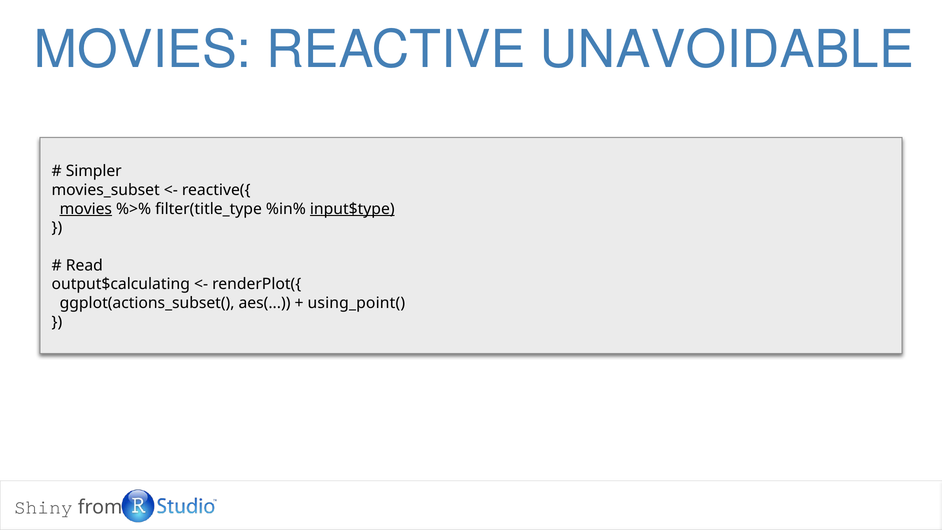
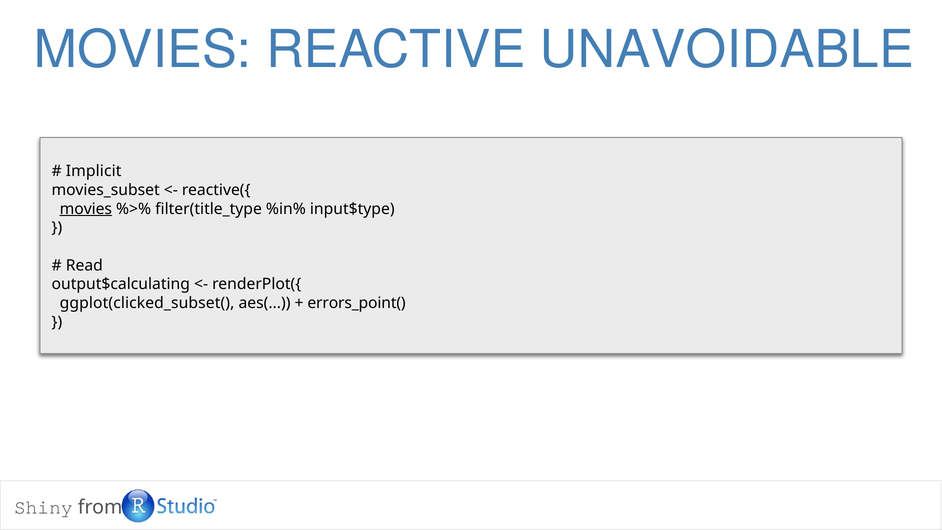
Simpler: Simpler -> Implicit (94, 171)
input$type underline: present -> none (352, 209)
ggplot(actions_subset(: ggplot(actions_subset( -> ggplot(clicked_subset( (147, 303)
using_point(: using_point( -> errors_point( (357, 303)
